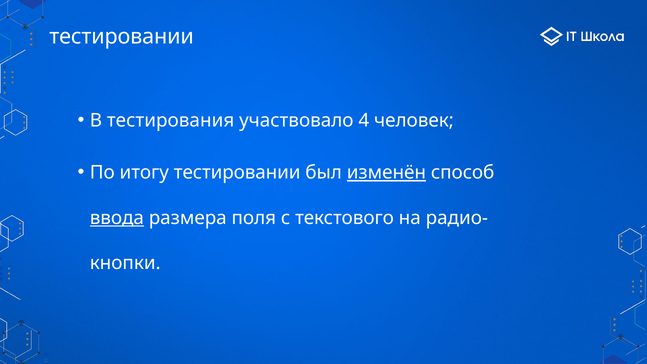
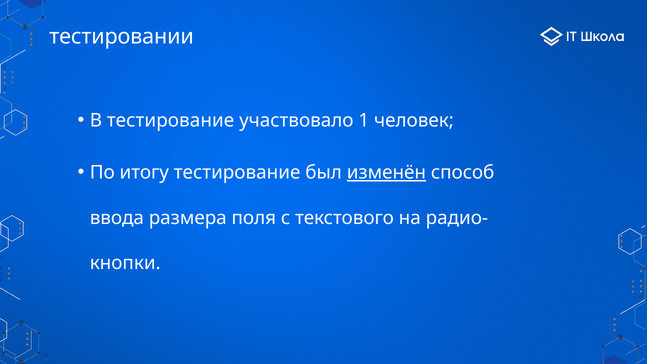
В тестирования: тестирования -> тестирование (171, 120)
4: 4 -> 1 (364, 120)
итогу тестировании: тестировании -> тестирование (237, 173)
ввода underline: present -> none (117, 218)
